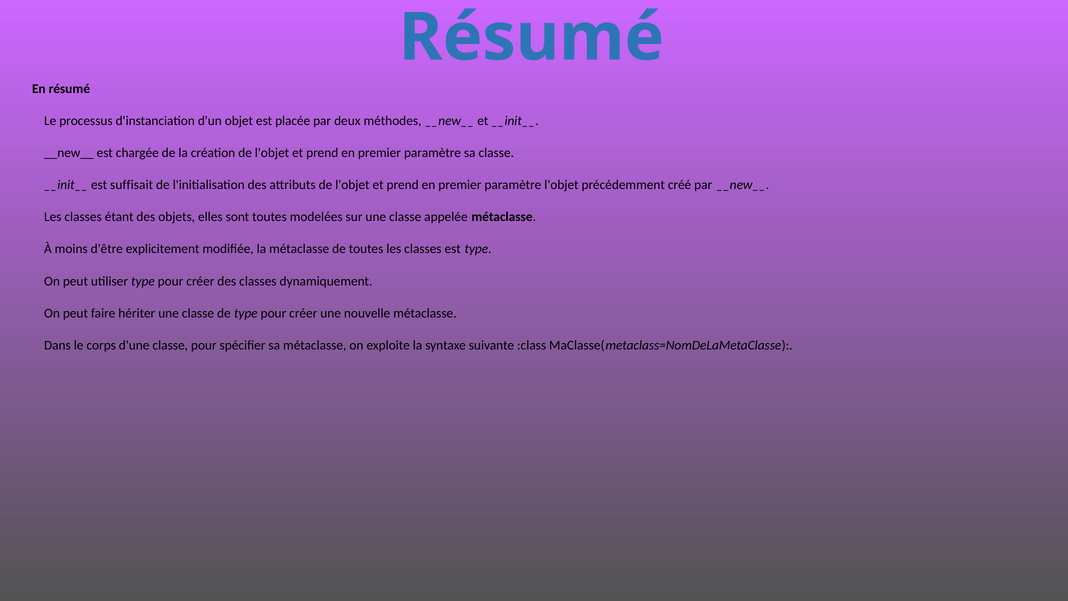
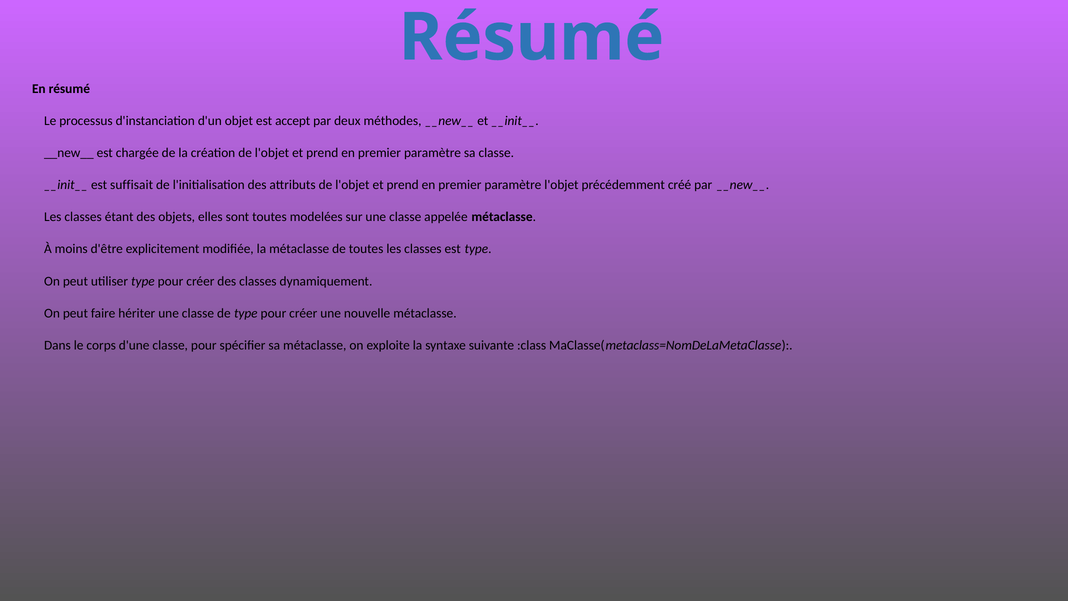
placée: placée -> accept (293, 121)
